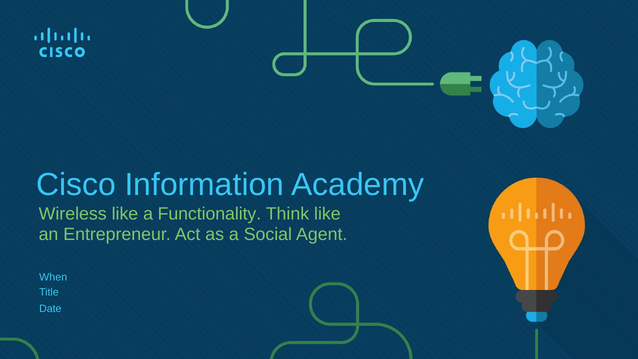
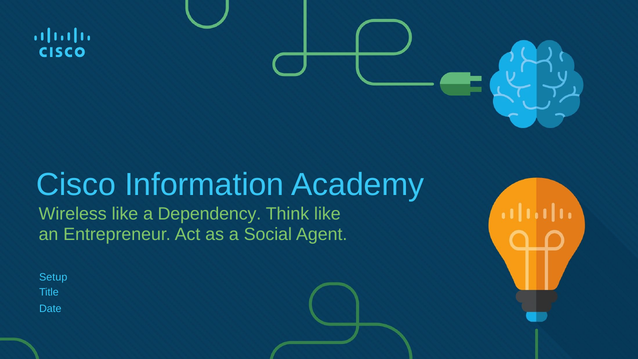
Functionality: Functionality -> Dependency (209, 214)
When: When -> Setup (53, 277)
